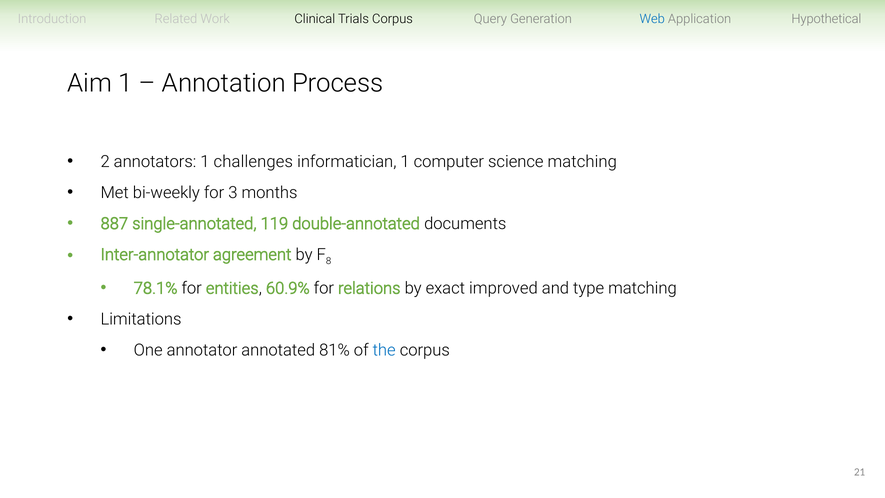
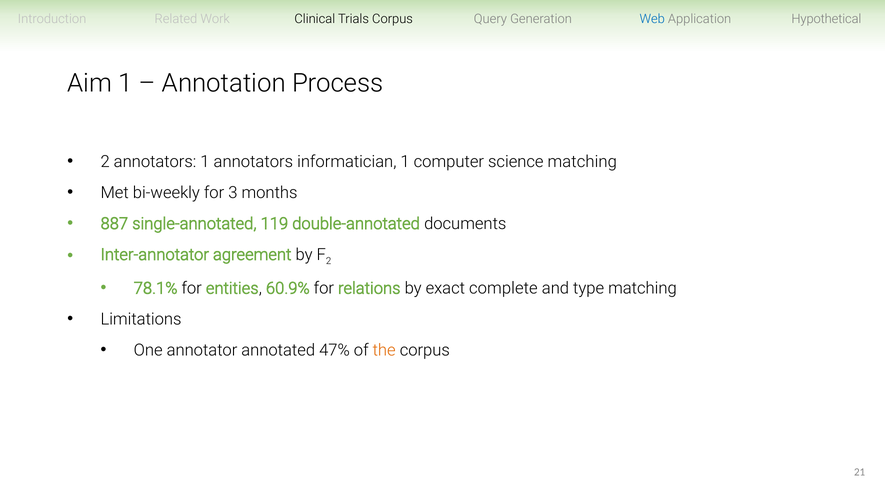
1 challenges: challenges -> annotators (253, 162)
8: 8 -> 2 (329, 261)
improved: improved -> complete (503, 288)
81%: 81% -> 47% (335, 350)
the colour: blue -> orange (384, 350)
